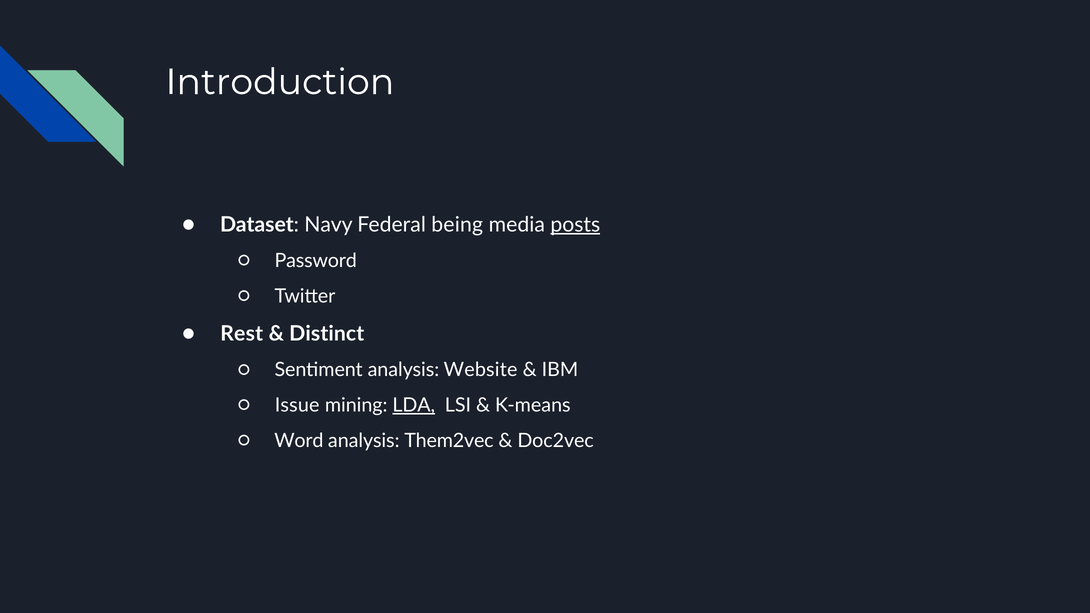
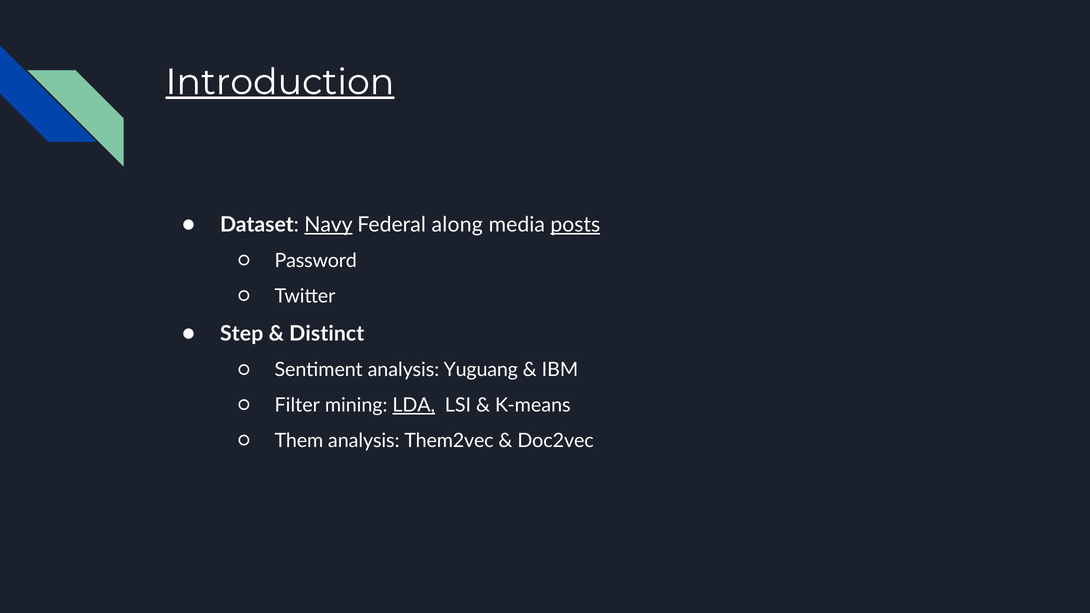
Introduction underline: none -> present (280, 82)
Navy underline: none -> present (328, 225)
being: being -> along (457, 225)
Rest: Rest -> Step (242, 334)
Website: Website -> Yuguang (481, 370)
Issue: Issue -> Filter (297, 405)
Word: Word -> Them (299, 441)
